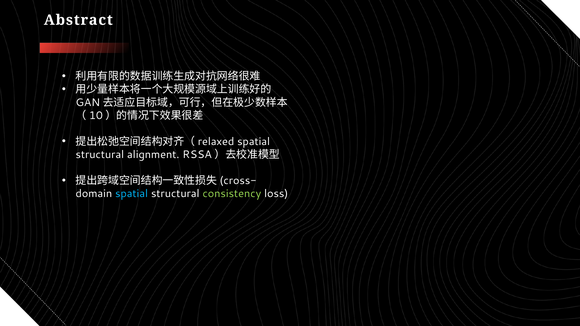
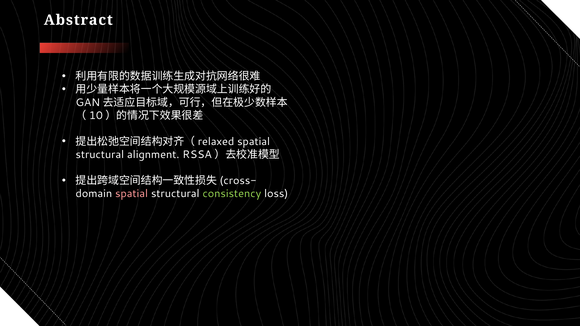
spatial colour: light blue -> pink (132, 194)
